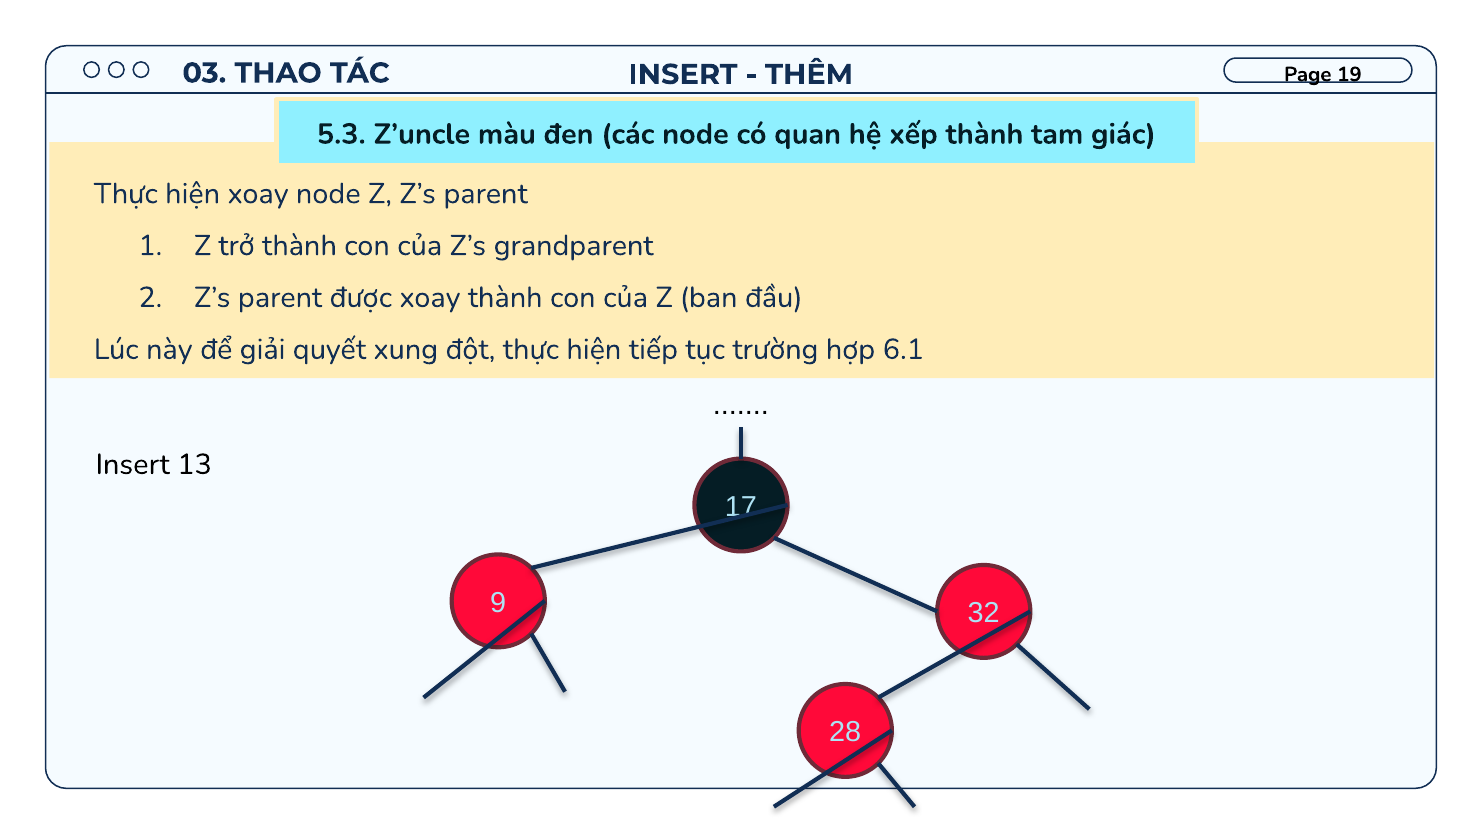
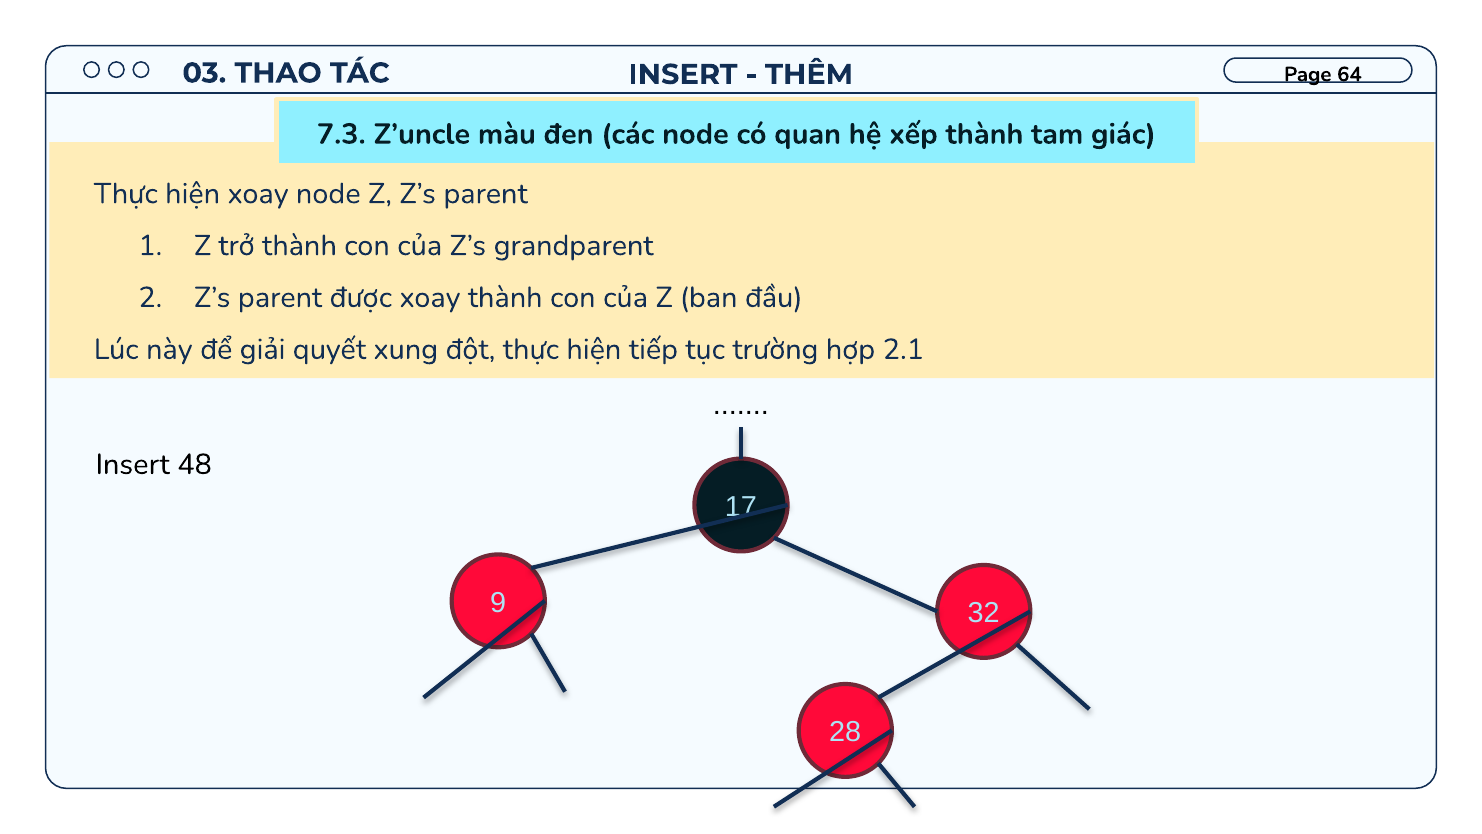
19: 19 -> 64 (1349, 74)
5.3: 5.3 -> 7.3 (341, 134)
6.1: 6.1 -> 2.1 (903, 349)
13: 13 -> 48 (195, 464)
